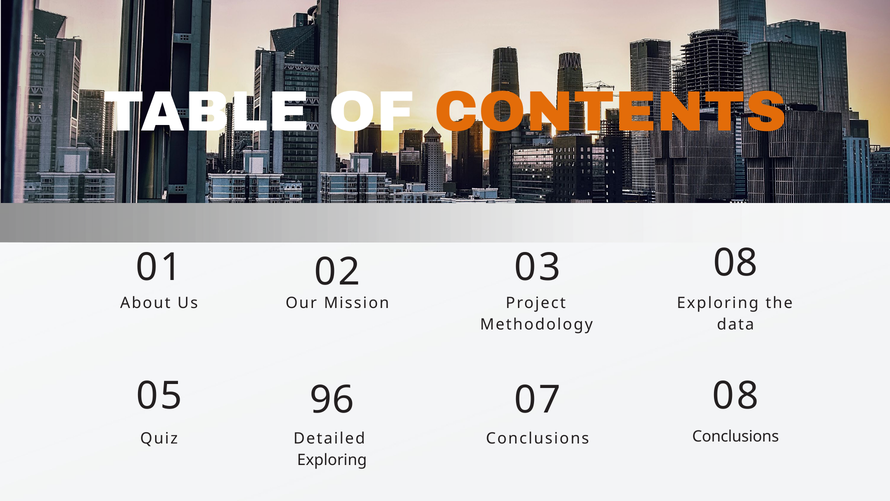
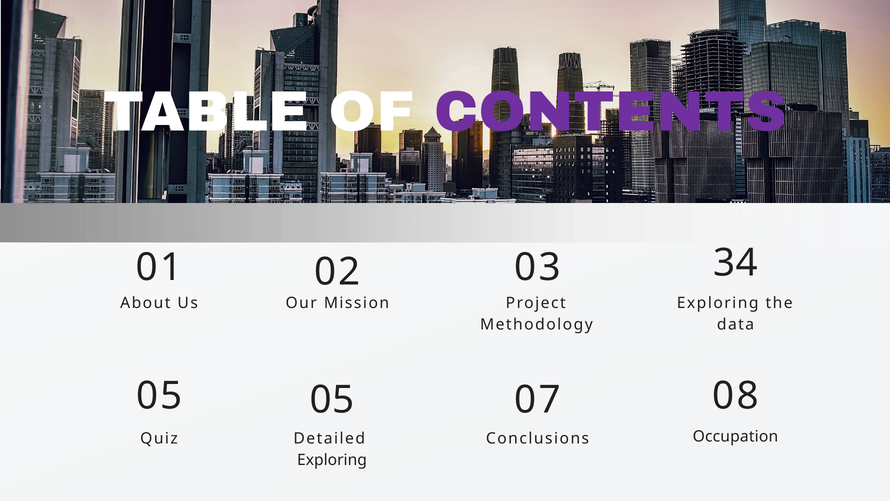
CONTENTS colour: orange -> purple (610, 112)
03 08: 08 -> 34 (735, 263)
05 96: 96 -> 05 (332, 400)
Conclusions: Conclusions -> Occupation (735, 436)
